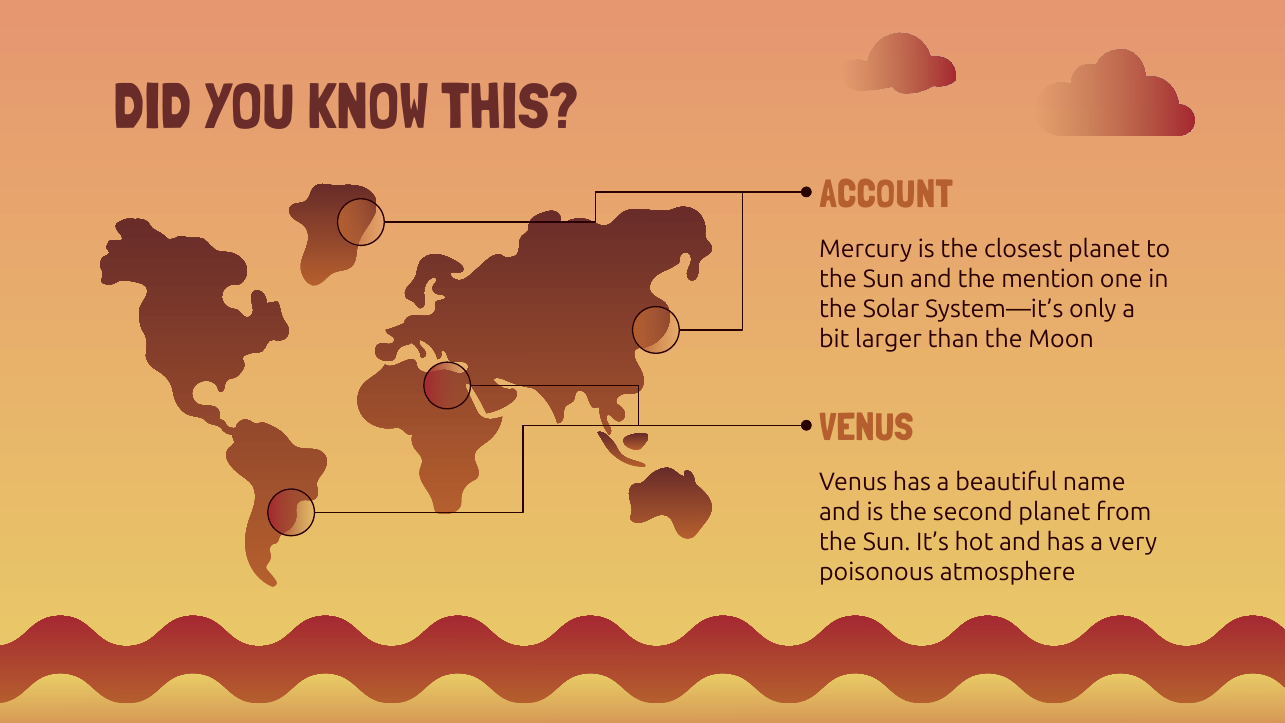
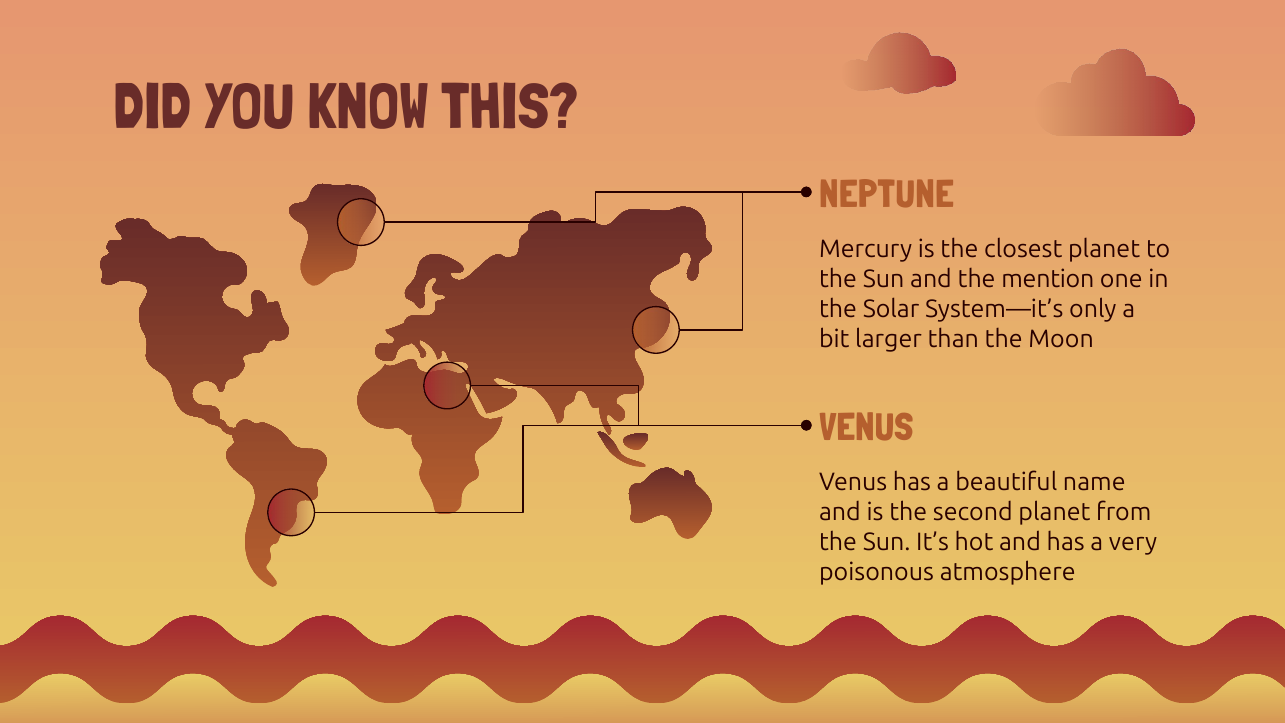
ACCOUNT: ACCOUNT -> NEPTUNE (887, 195)
